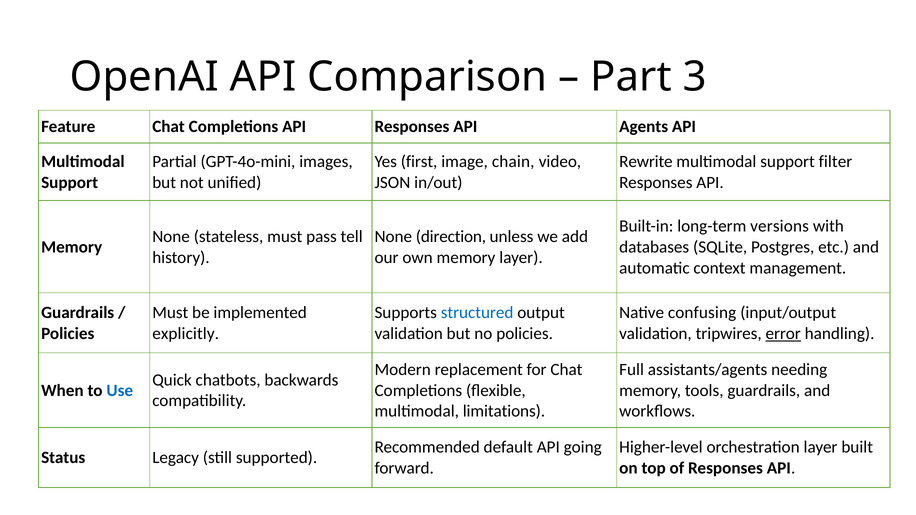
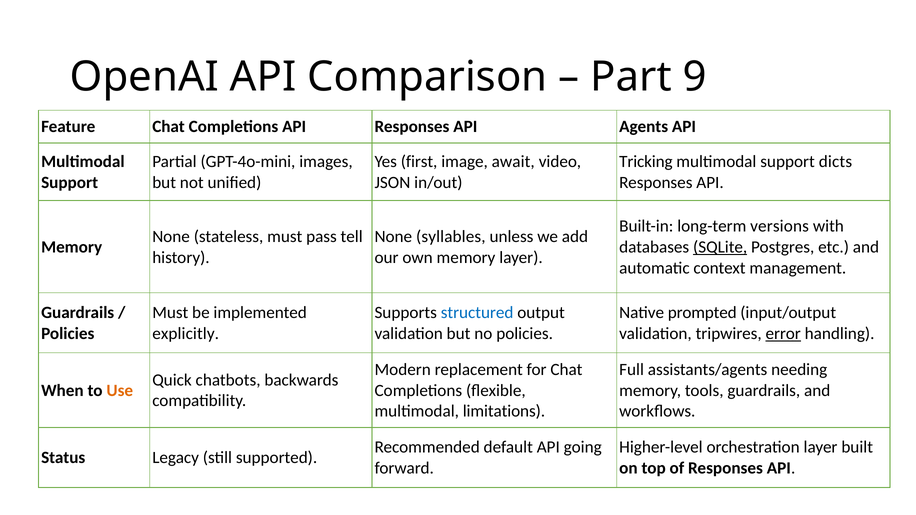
3: 3 -> 9 (695, 77)
chain: chain -> await (513, 162)
Rewrite: Rewrite -> Tricking (646, 162)
filter: filter -> dicts (835, 162)
direction: direction -> syllables (451, 237)
SQLite underline: none -> present (720, 247)
confusing: confusing -> prompted (702, 313)
Use colour: blue -> orange (120, 391)
